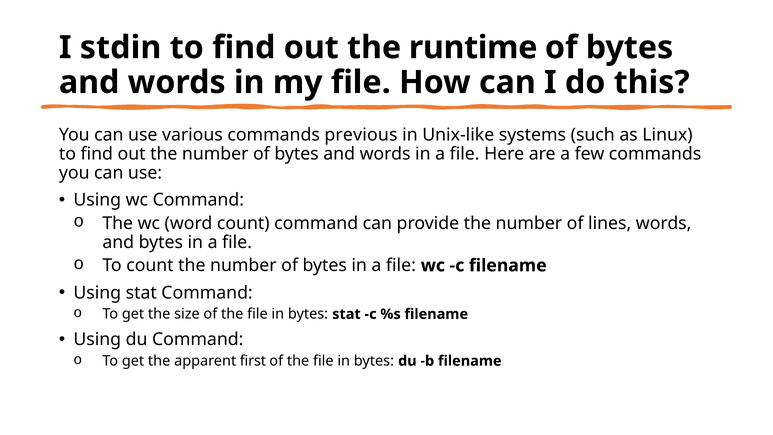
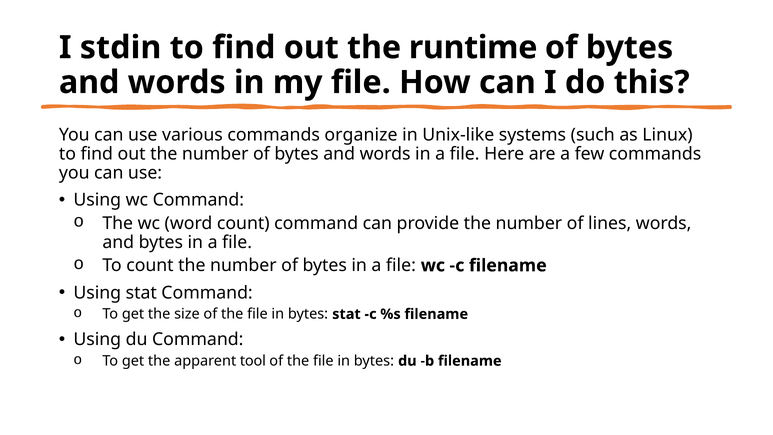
previous: previous -> organize (361, 135)
first: first -> tool (253, 361)
